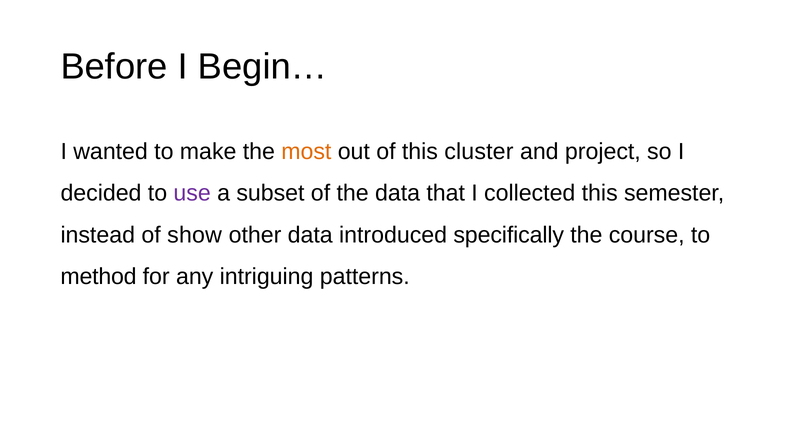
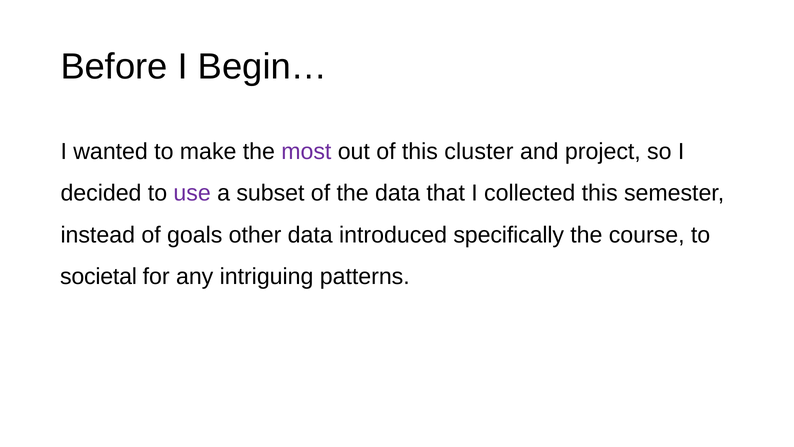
most colour: orange -> purple (306, 151)
show: show -> goals (195, 235)
method: method -> societal (99, 276)
